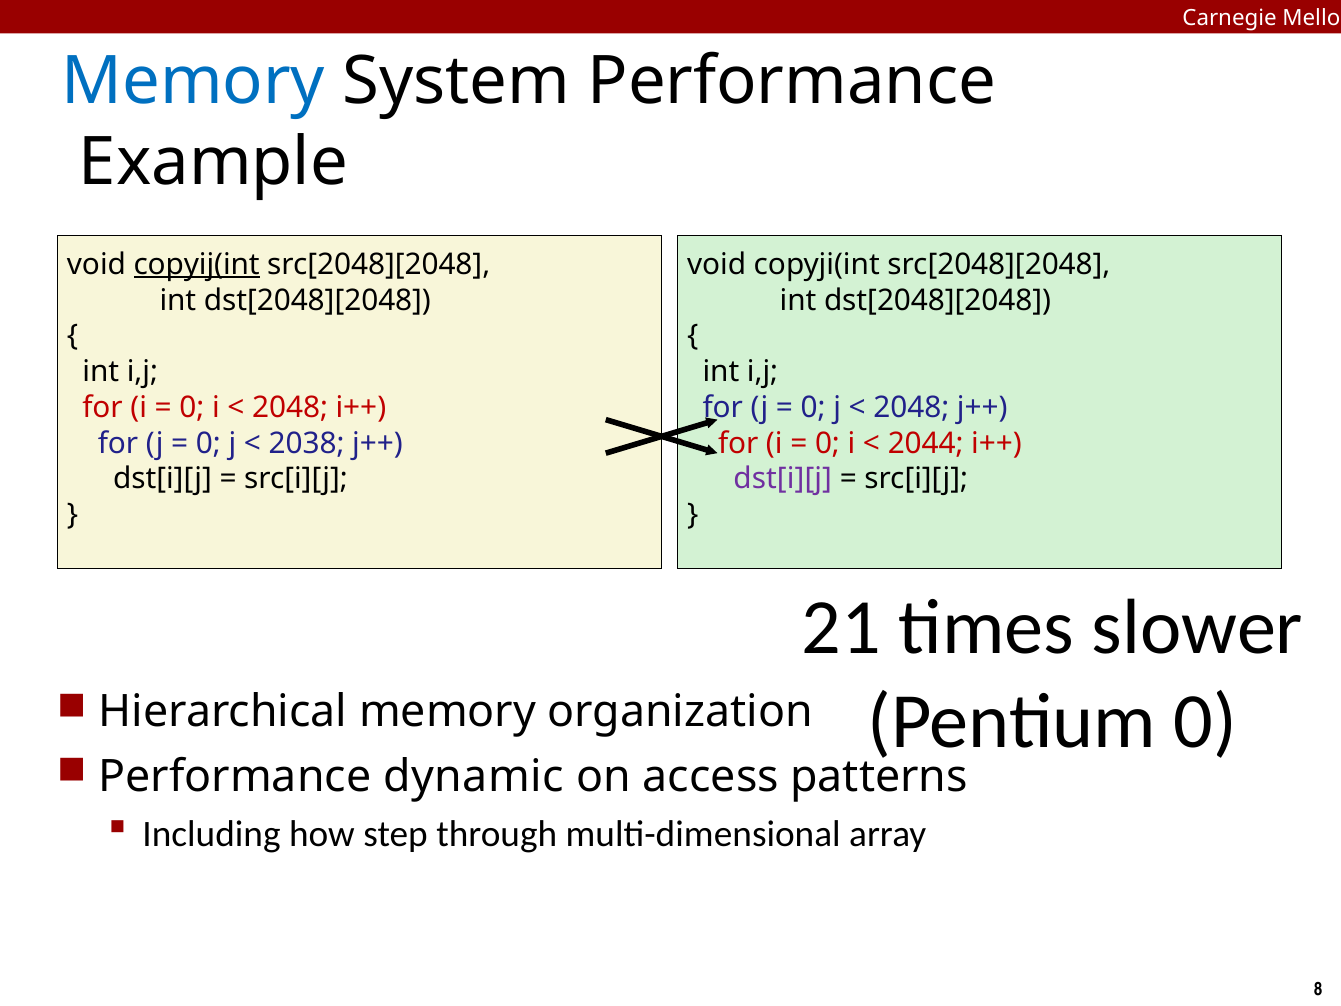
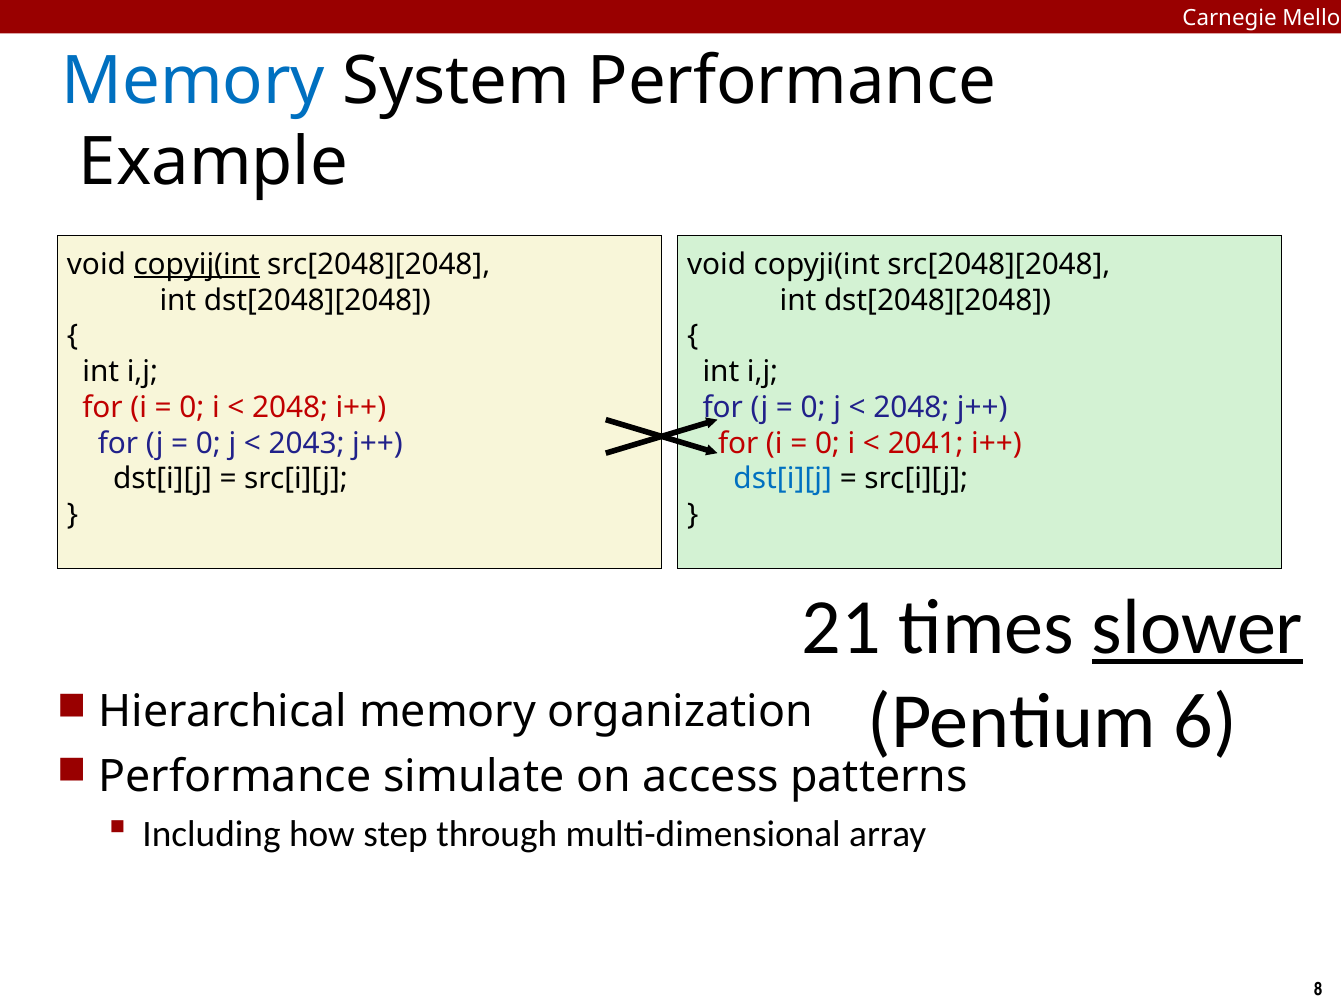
2038: 2038 -> 2043 (307, 443)
2044: 2044 -> 2041 (926, 443)
dst[i][j colour: purple -> blue (783, 479)
slower underline: none -> present (1197, 628)
Pentium 0: 0 -> 6 (1206, 722)
dynamic: dynamic -> simulate (474, 776)
